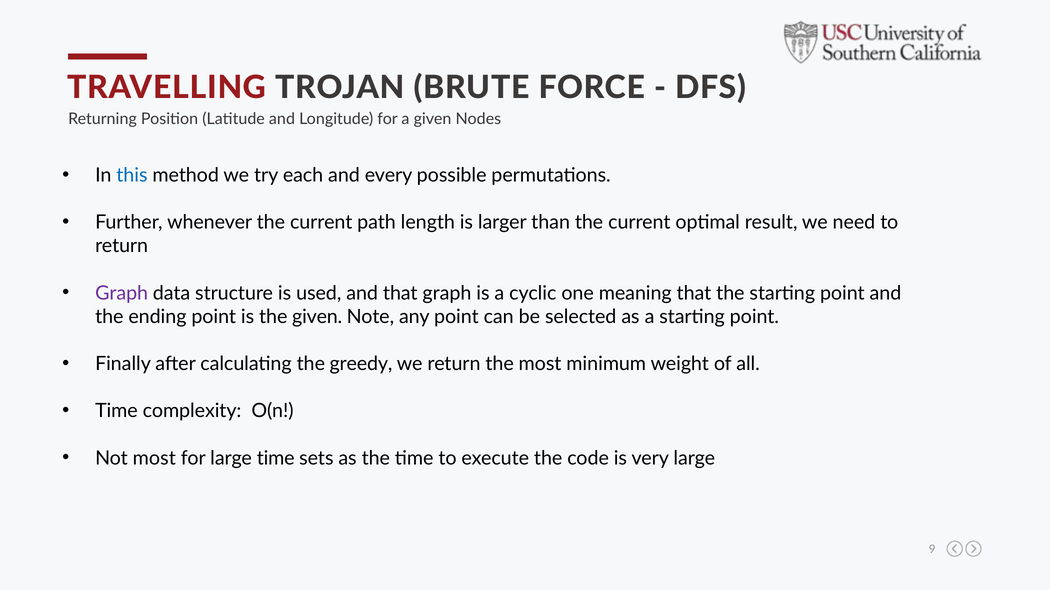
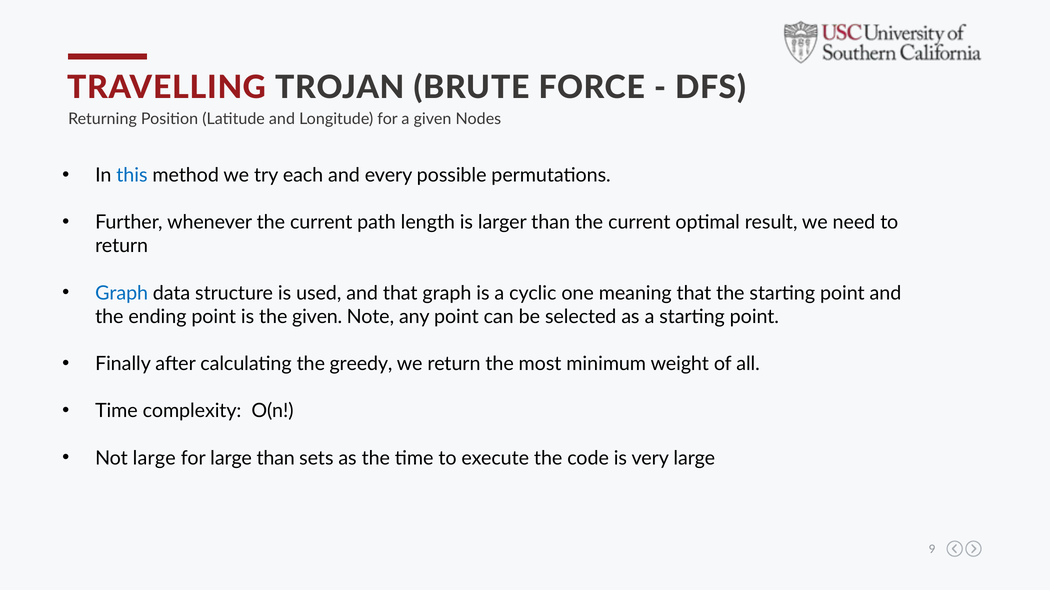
Graph colour: purple -> blue (122, 293)
Not most: most -> large (154, 459)
large time: time -> than (276, 459)
